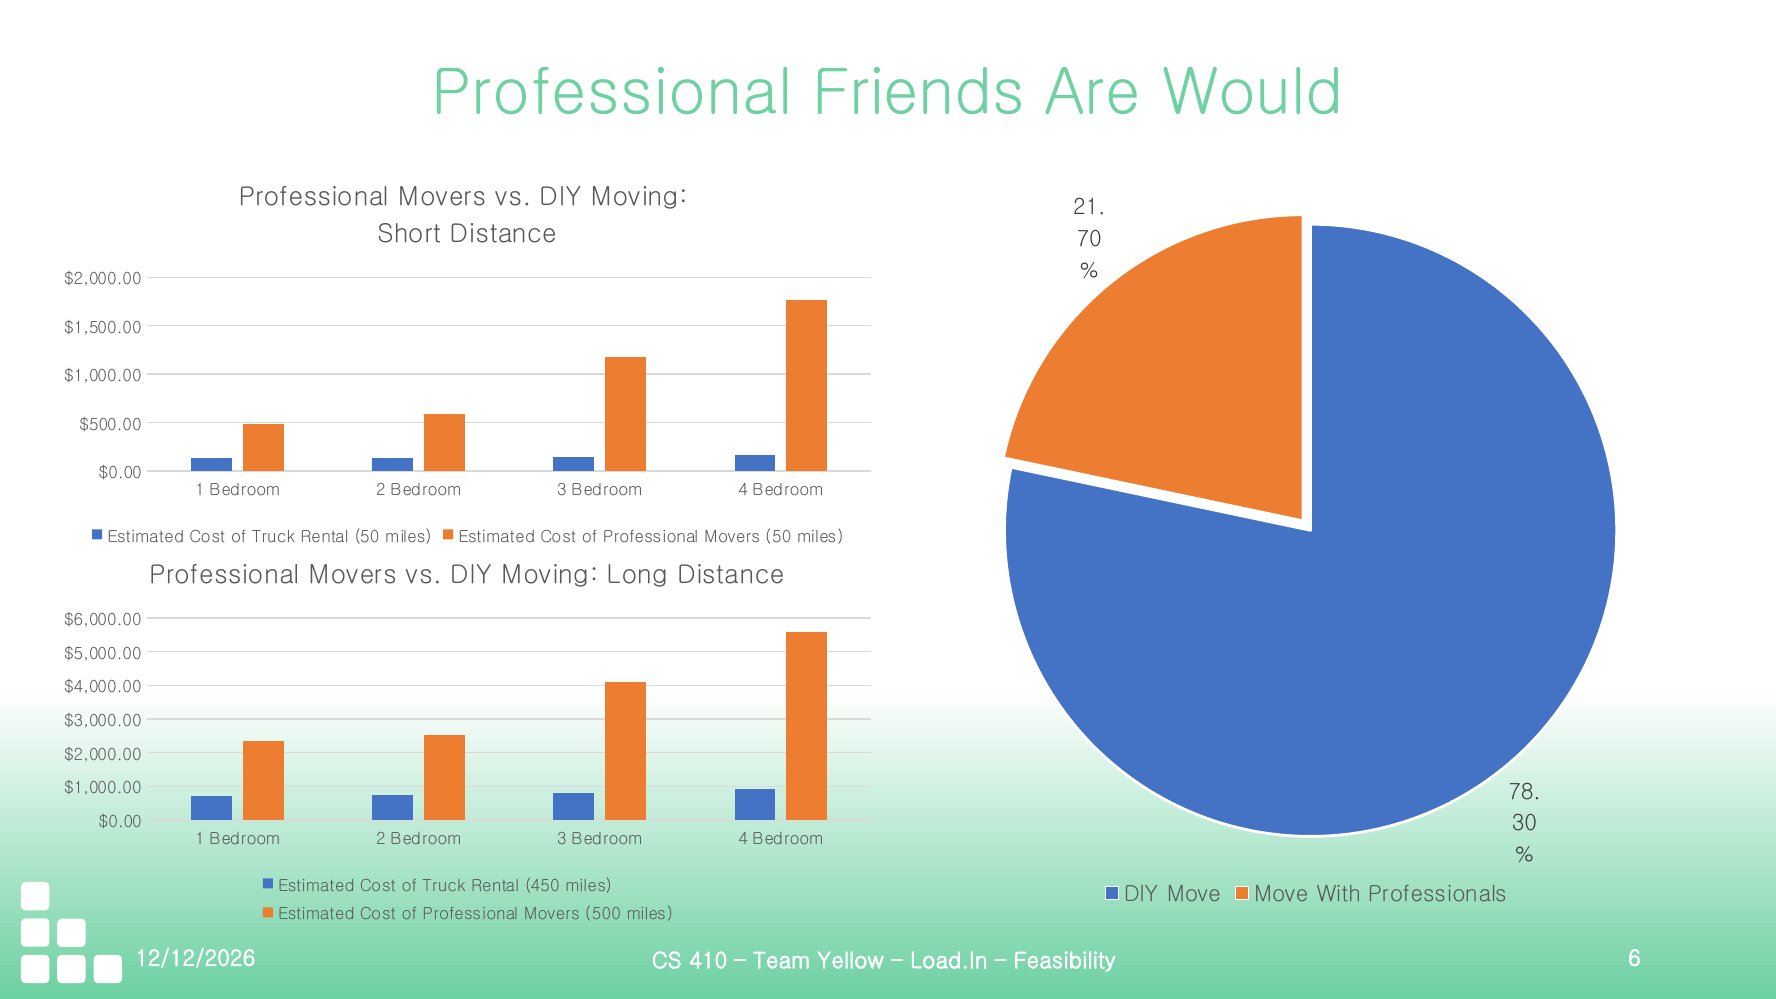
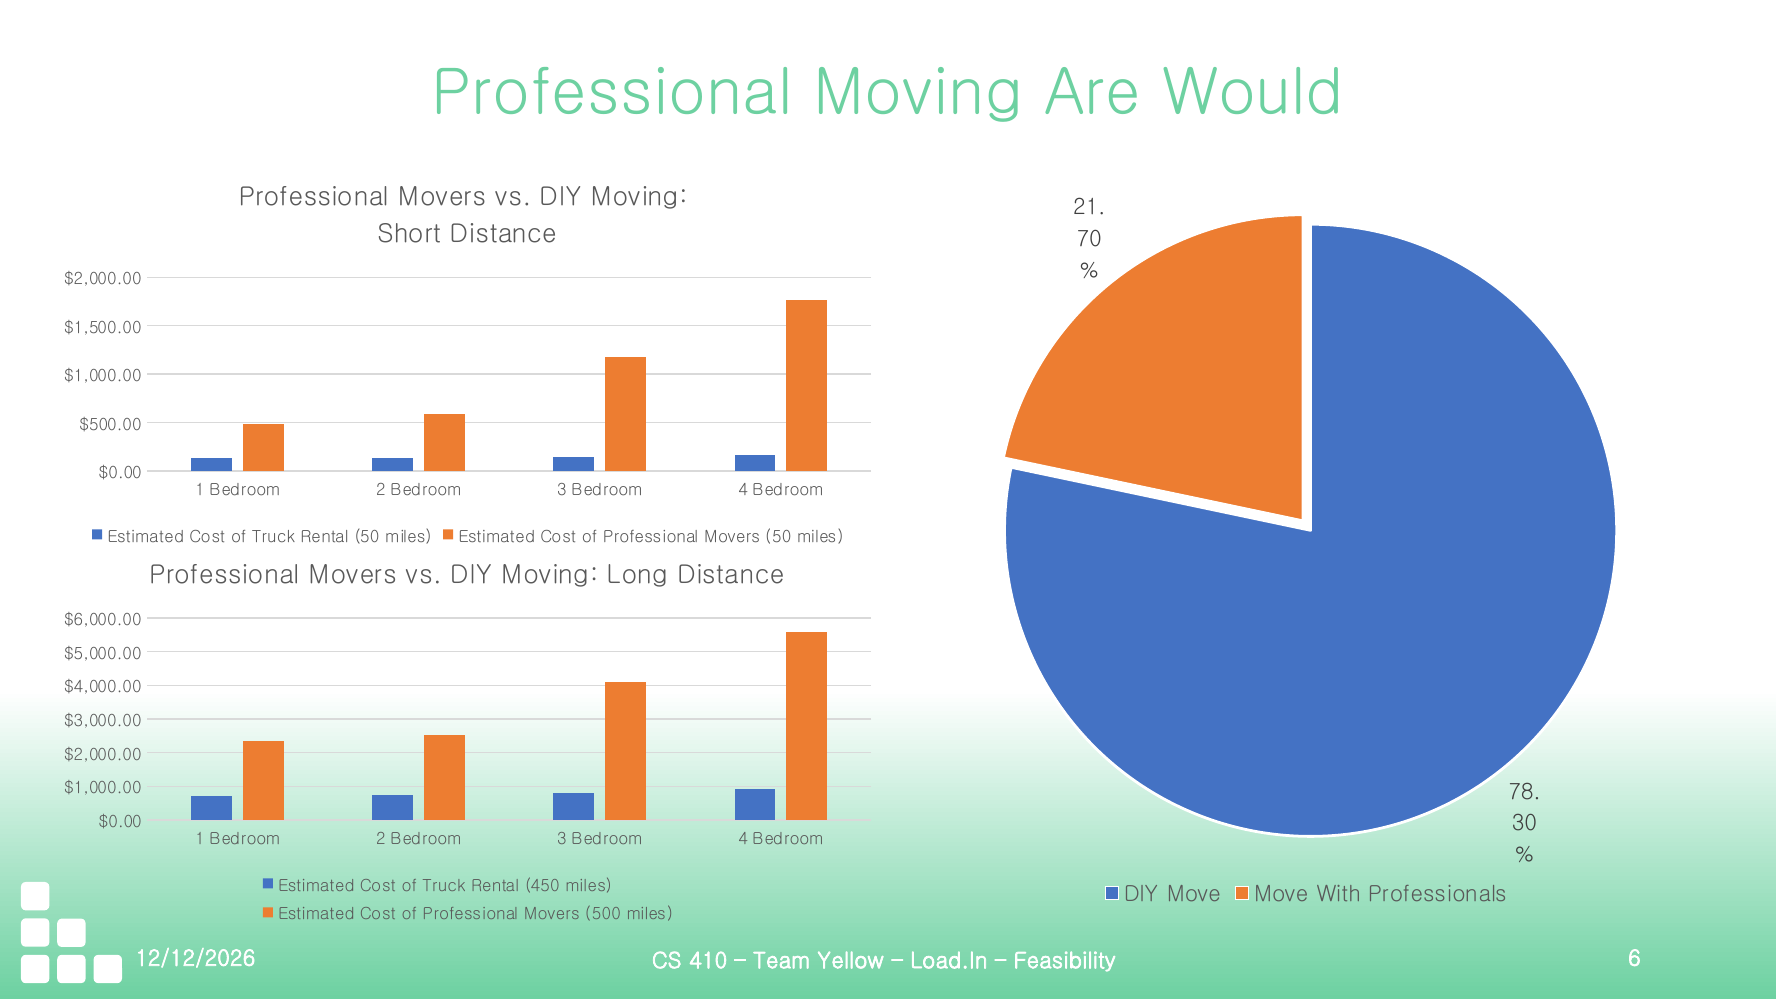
Professional Friends: Friends -> Moving (918, 93)
